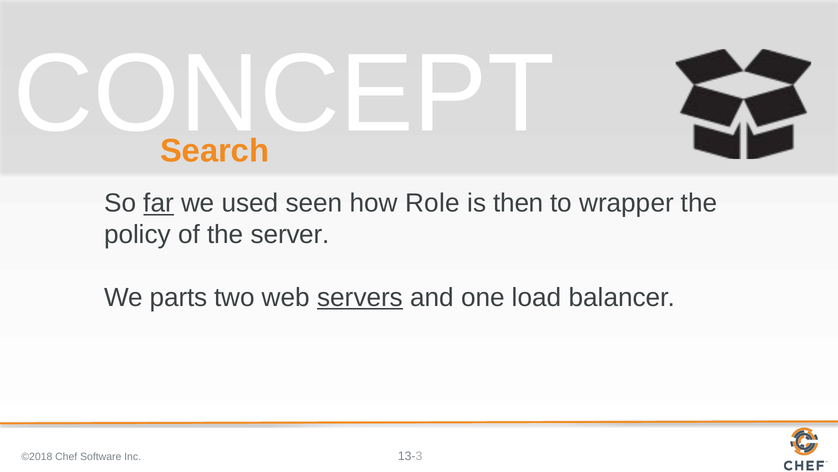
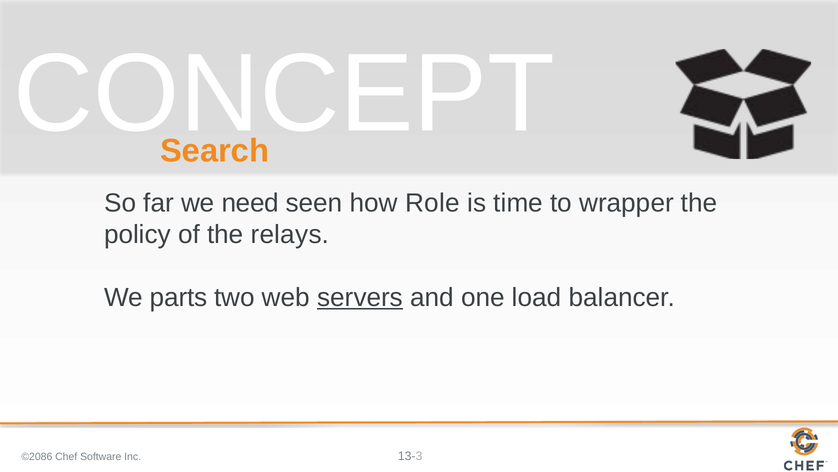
far underline: present -> none (159, 203)
used: used -> need (250, 203)
then: then -> time (518, 203)
server: server -> relays (290, 234)
©2018: ©2018 -> ©2086 (37, 456)
